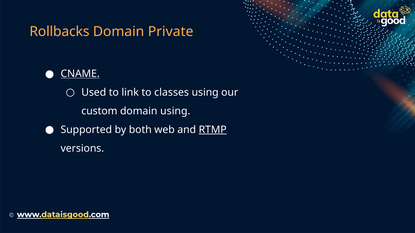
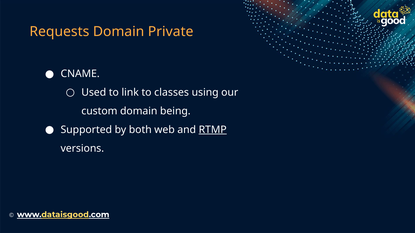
Rollbacks: Rollbacks -> Requests (59, 32)
CNAME underline: present -> none (80, 74)
domain using: using -> being (175, 111)
